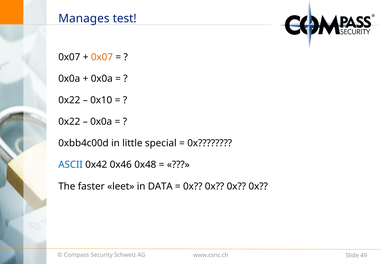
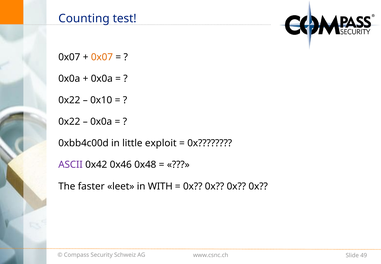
Manages: Manages -> Counting (84, 18)
special: special -> exploit (161, 143)
ASCII colour: blue -> purple (71, 165)
DATA: DATA -> WITH (160, 186)
